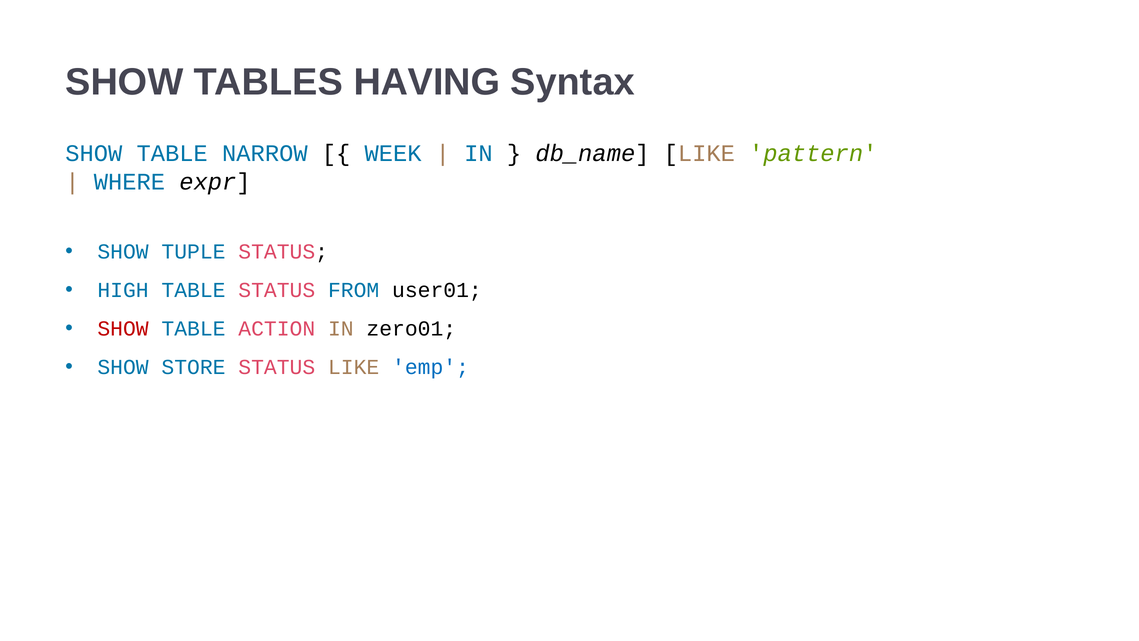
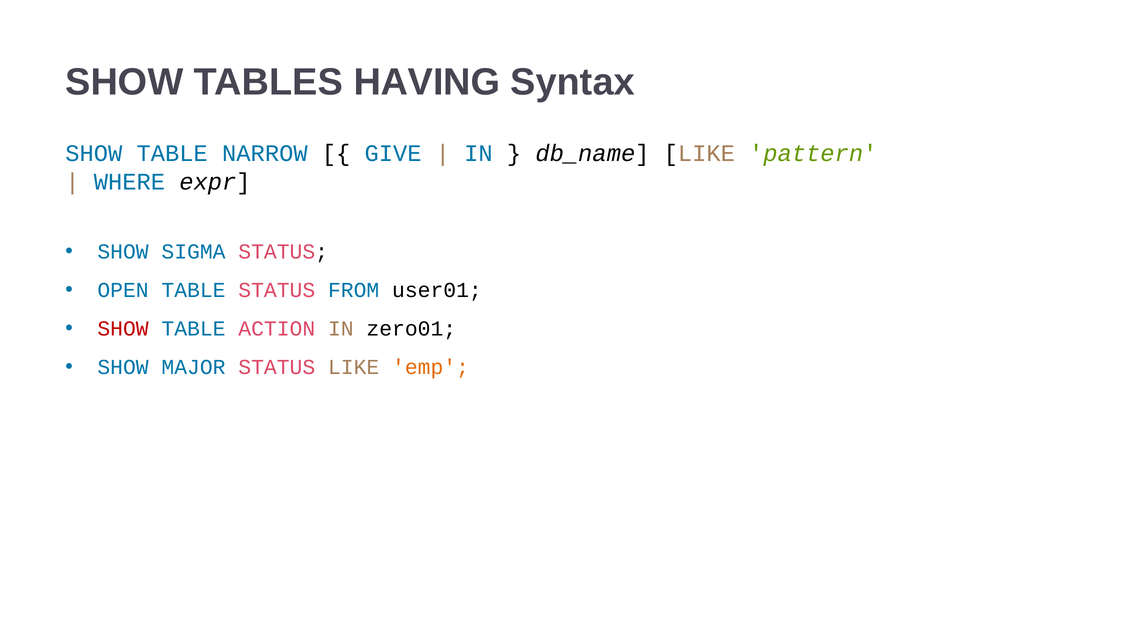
WEEK: WEEK -> GIVE (393, 154)
TUPLE: TUPLE -> SIGMA (193, 252)
HIGH: HIGH -> OPEN (123, 290)
STORE: STORE -> MAJOR (193, 367)
emp colour: blue -> orange (431, 367)
